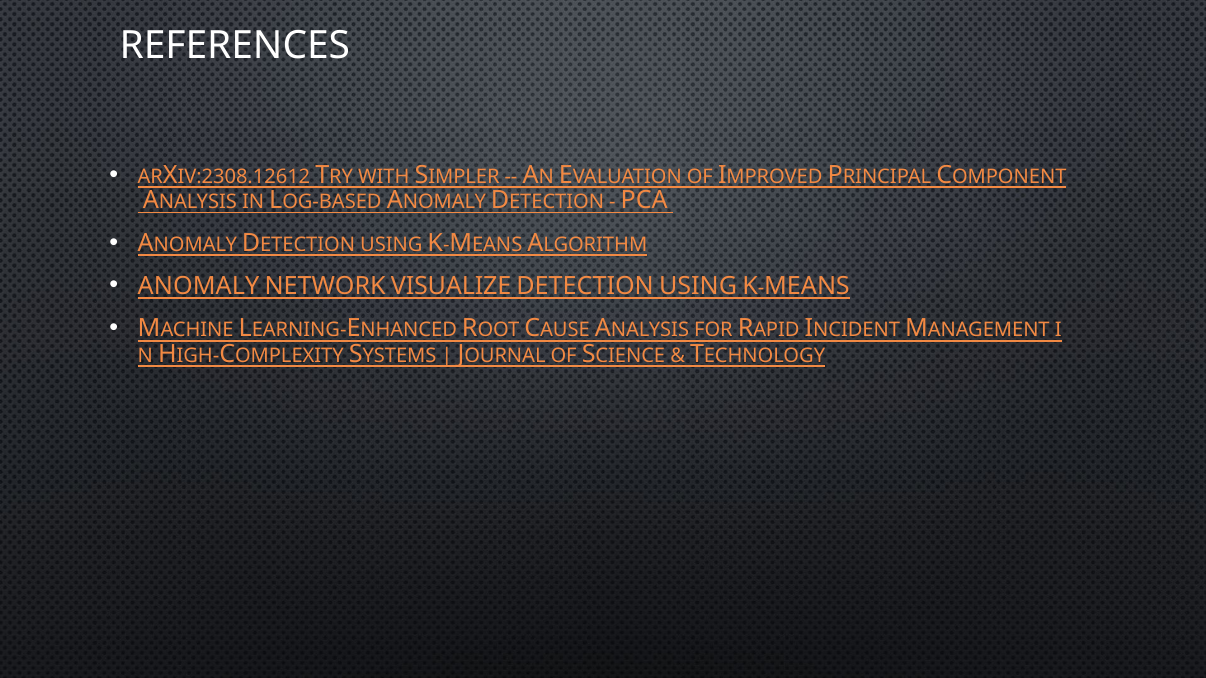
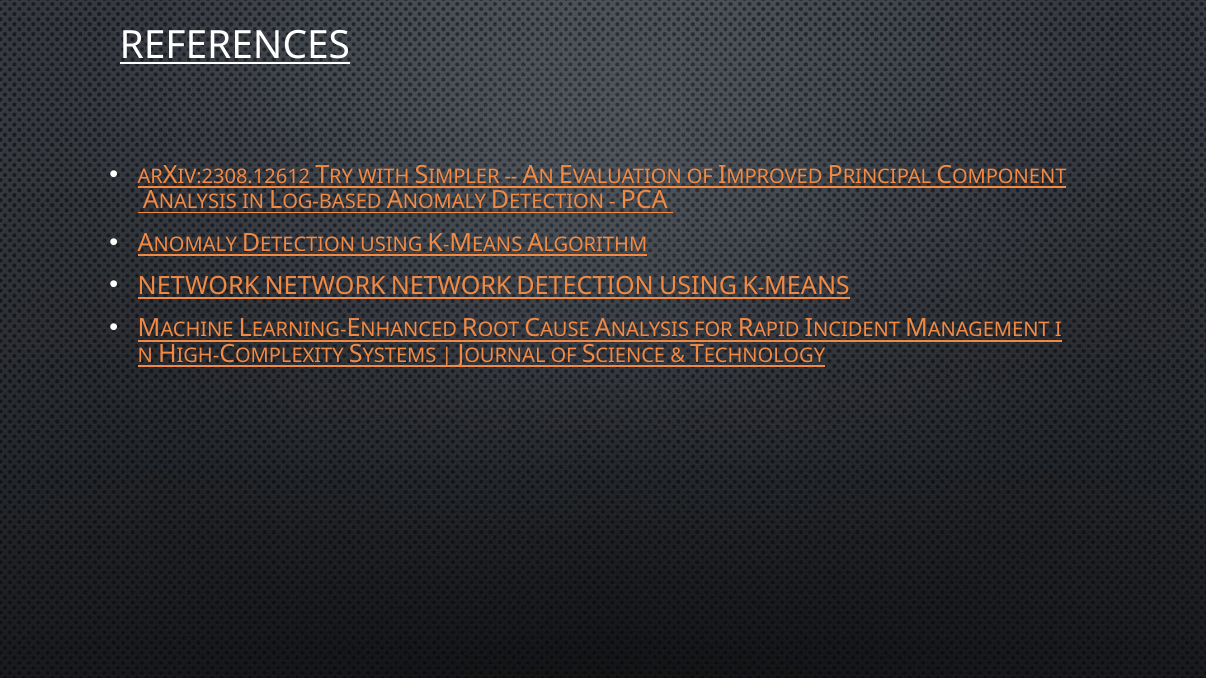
REFERENCES underline: none -> present (235, 46)
ANOMALY: ANOMALY -> NETWORK (199, 286)
VISUALIZE: VISUALIZE -> NETWORK (451, 286)
